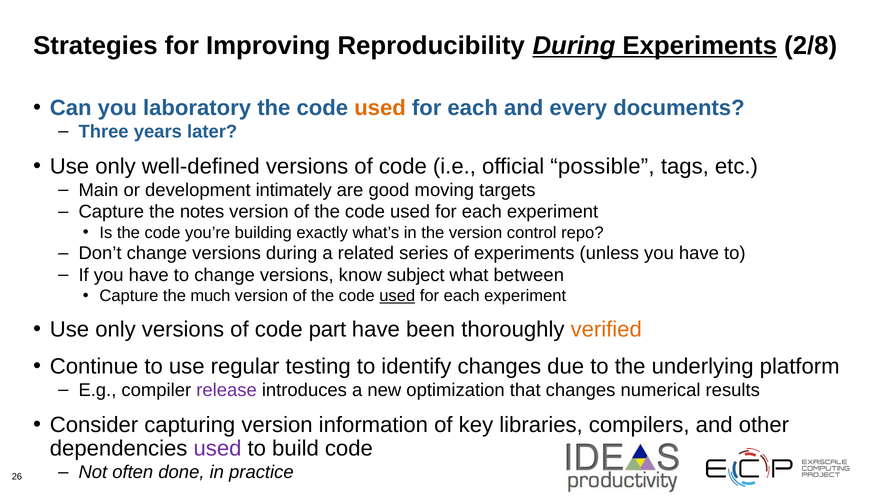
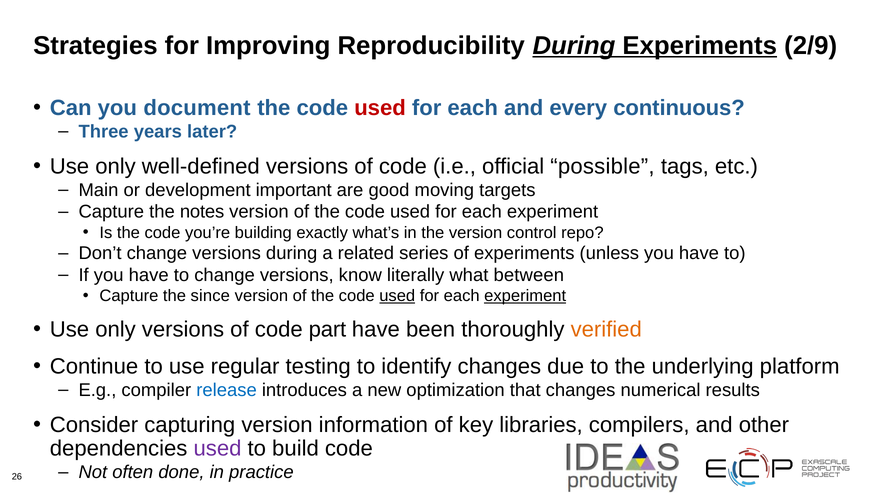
2/8: 2/8 -> 2/9 (811, 46)
laboratory: laboratory -> document (197, 108)
used colour: orange -> red (380, 108)
documents: documents -> continuous (679, 108)
intimately: intimately -> important (294, 190)
subject: subject -> literally (416, 275)
much: much -> since (210, 296)
experiment underline: none -> present (525, 296)
release colour: purple -> blue (227, 390)
